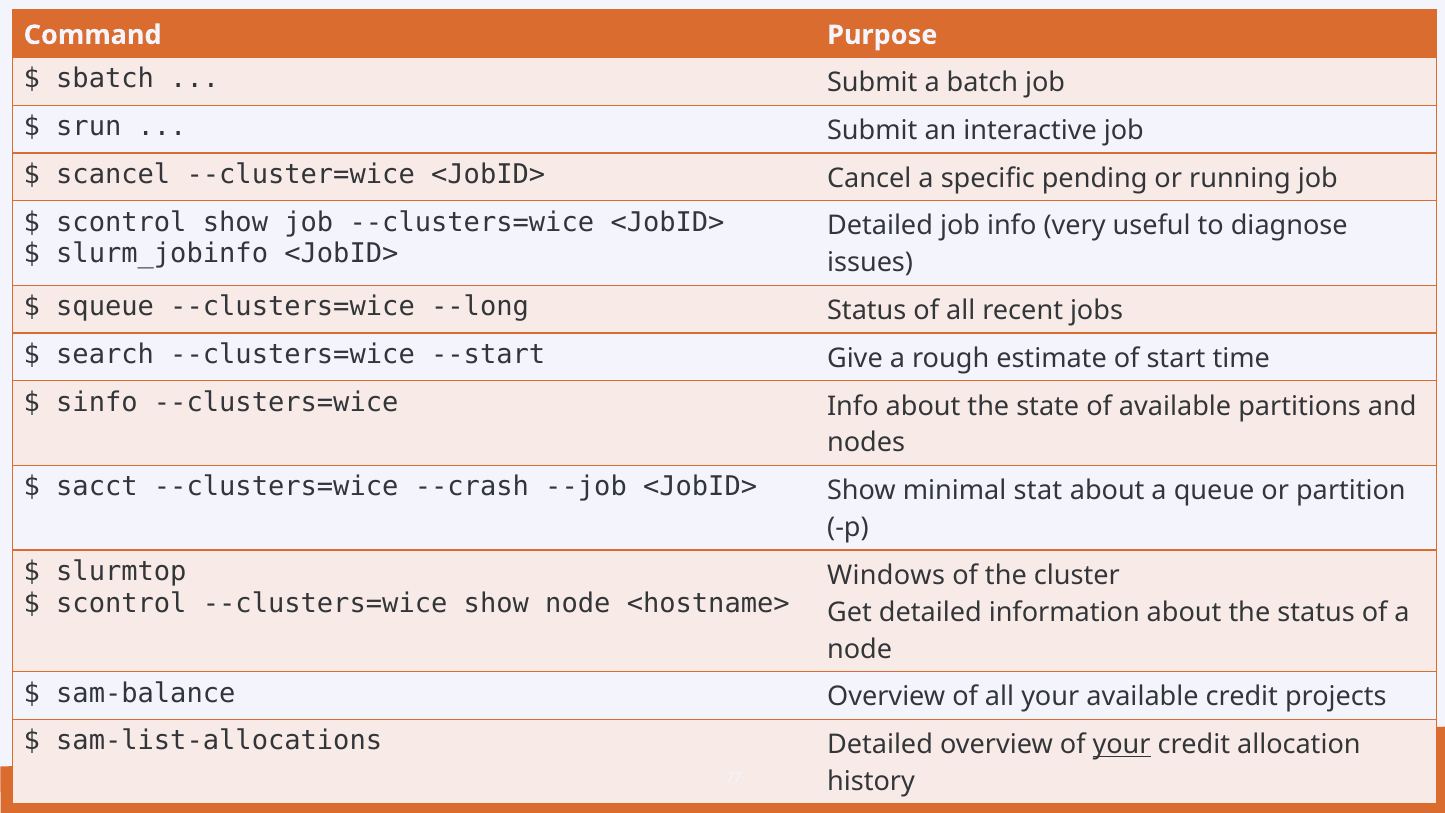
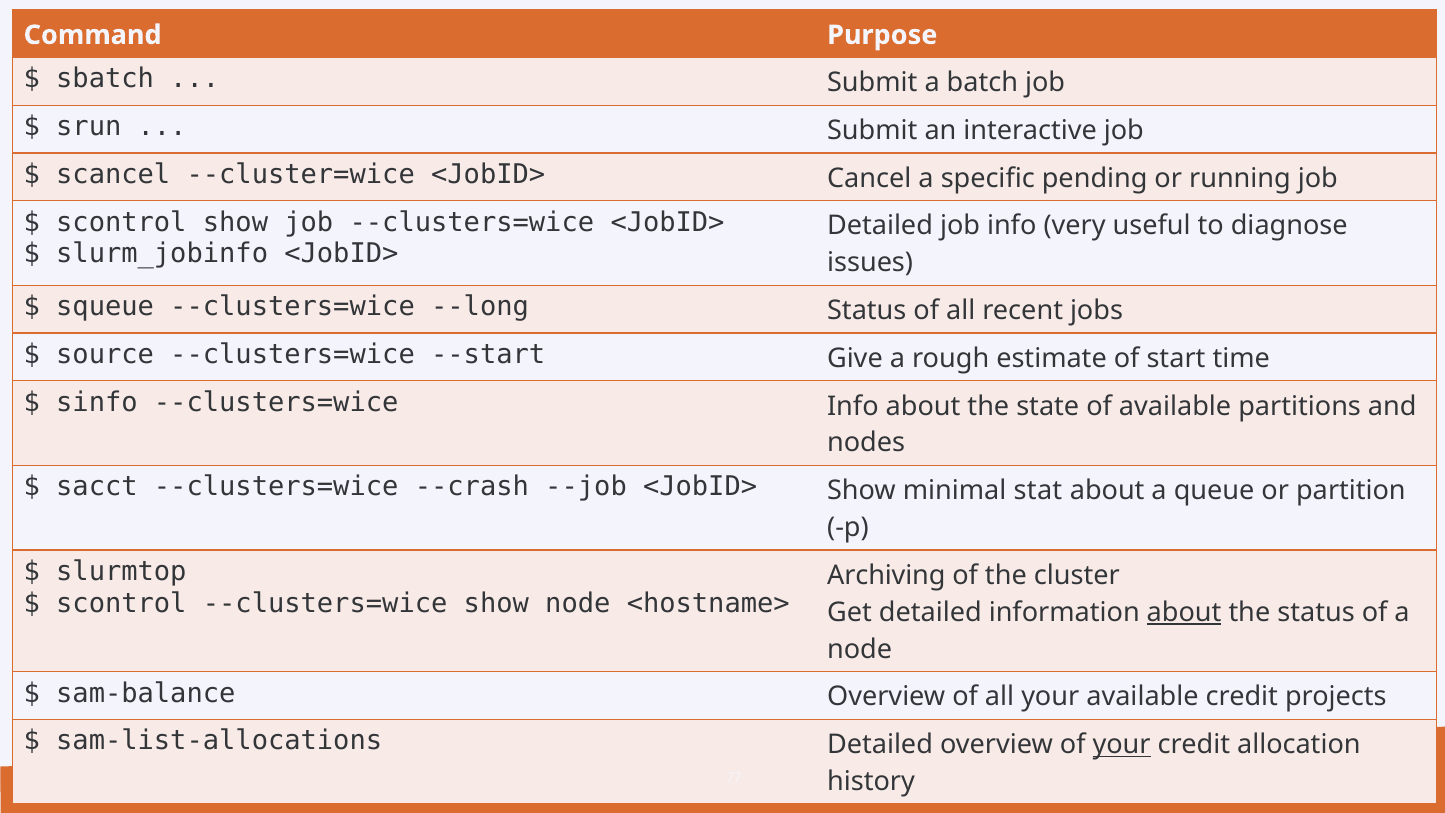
search: search -> source (105, 355)
Windows: Windows -> Archiving (886, 575)
about underline: none -> present (1184, 612)
